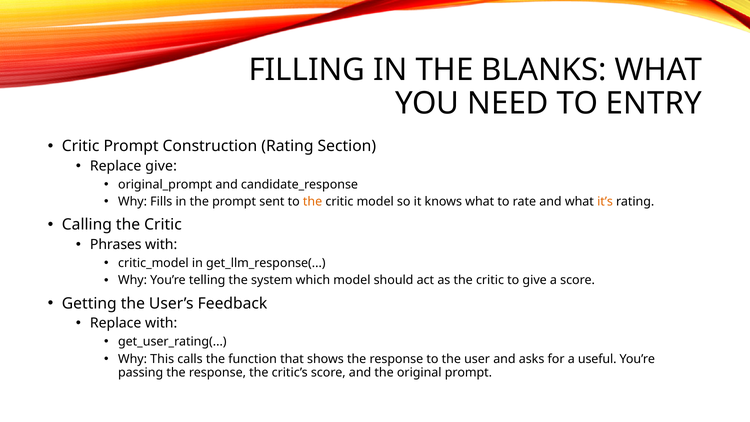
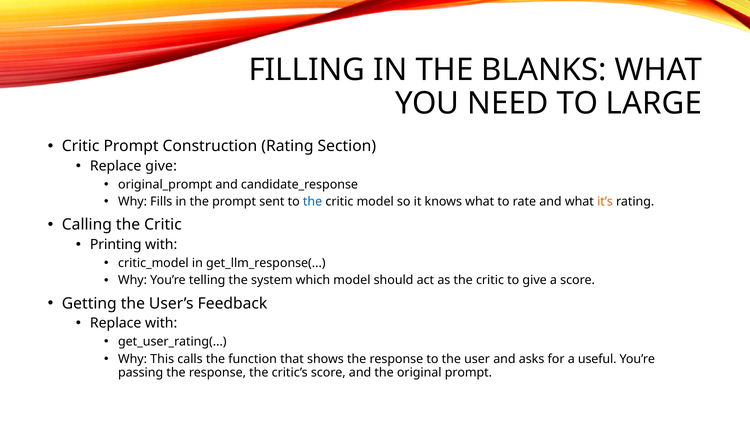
ENTRY: ENTRY -> LARGE (654, 103)
the colour: orange -> blue (313, 202)
Phrases: Phrases -> Printing (116, 245)
